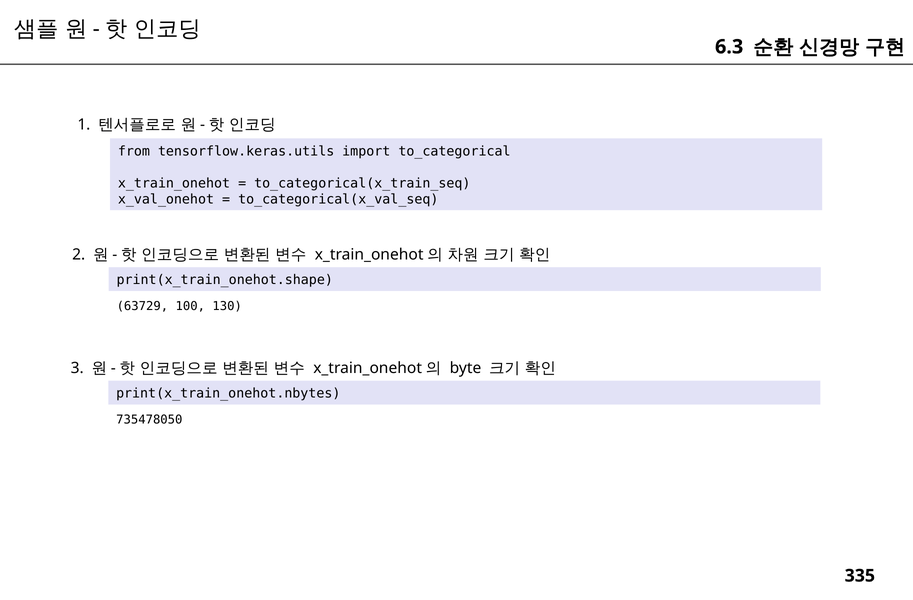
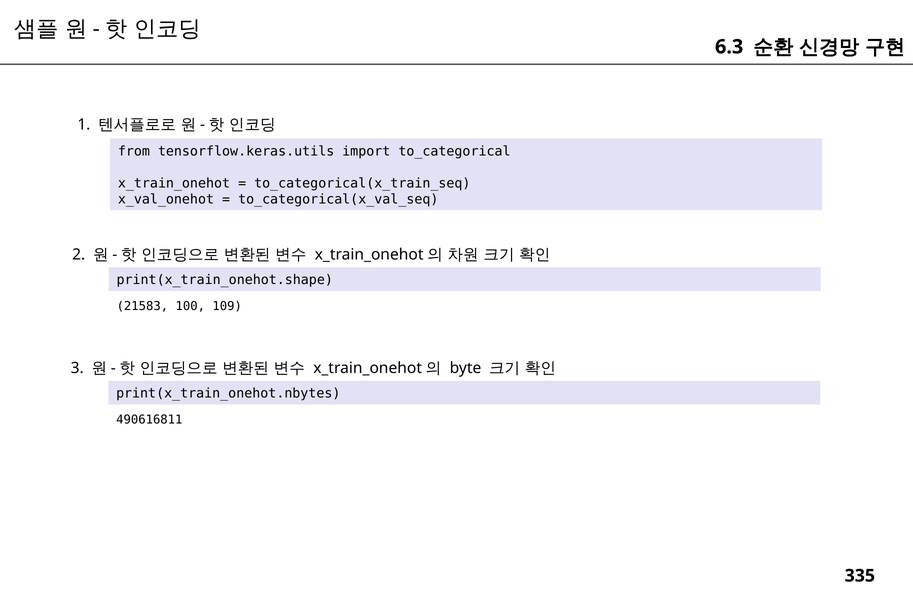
63729: 63729 -> 21583 (142, 306)
130: 130 -> 109 (227, 306)
735478050: 735478050 -> 490616811 (149, 420)
